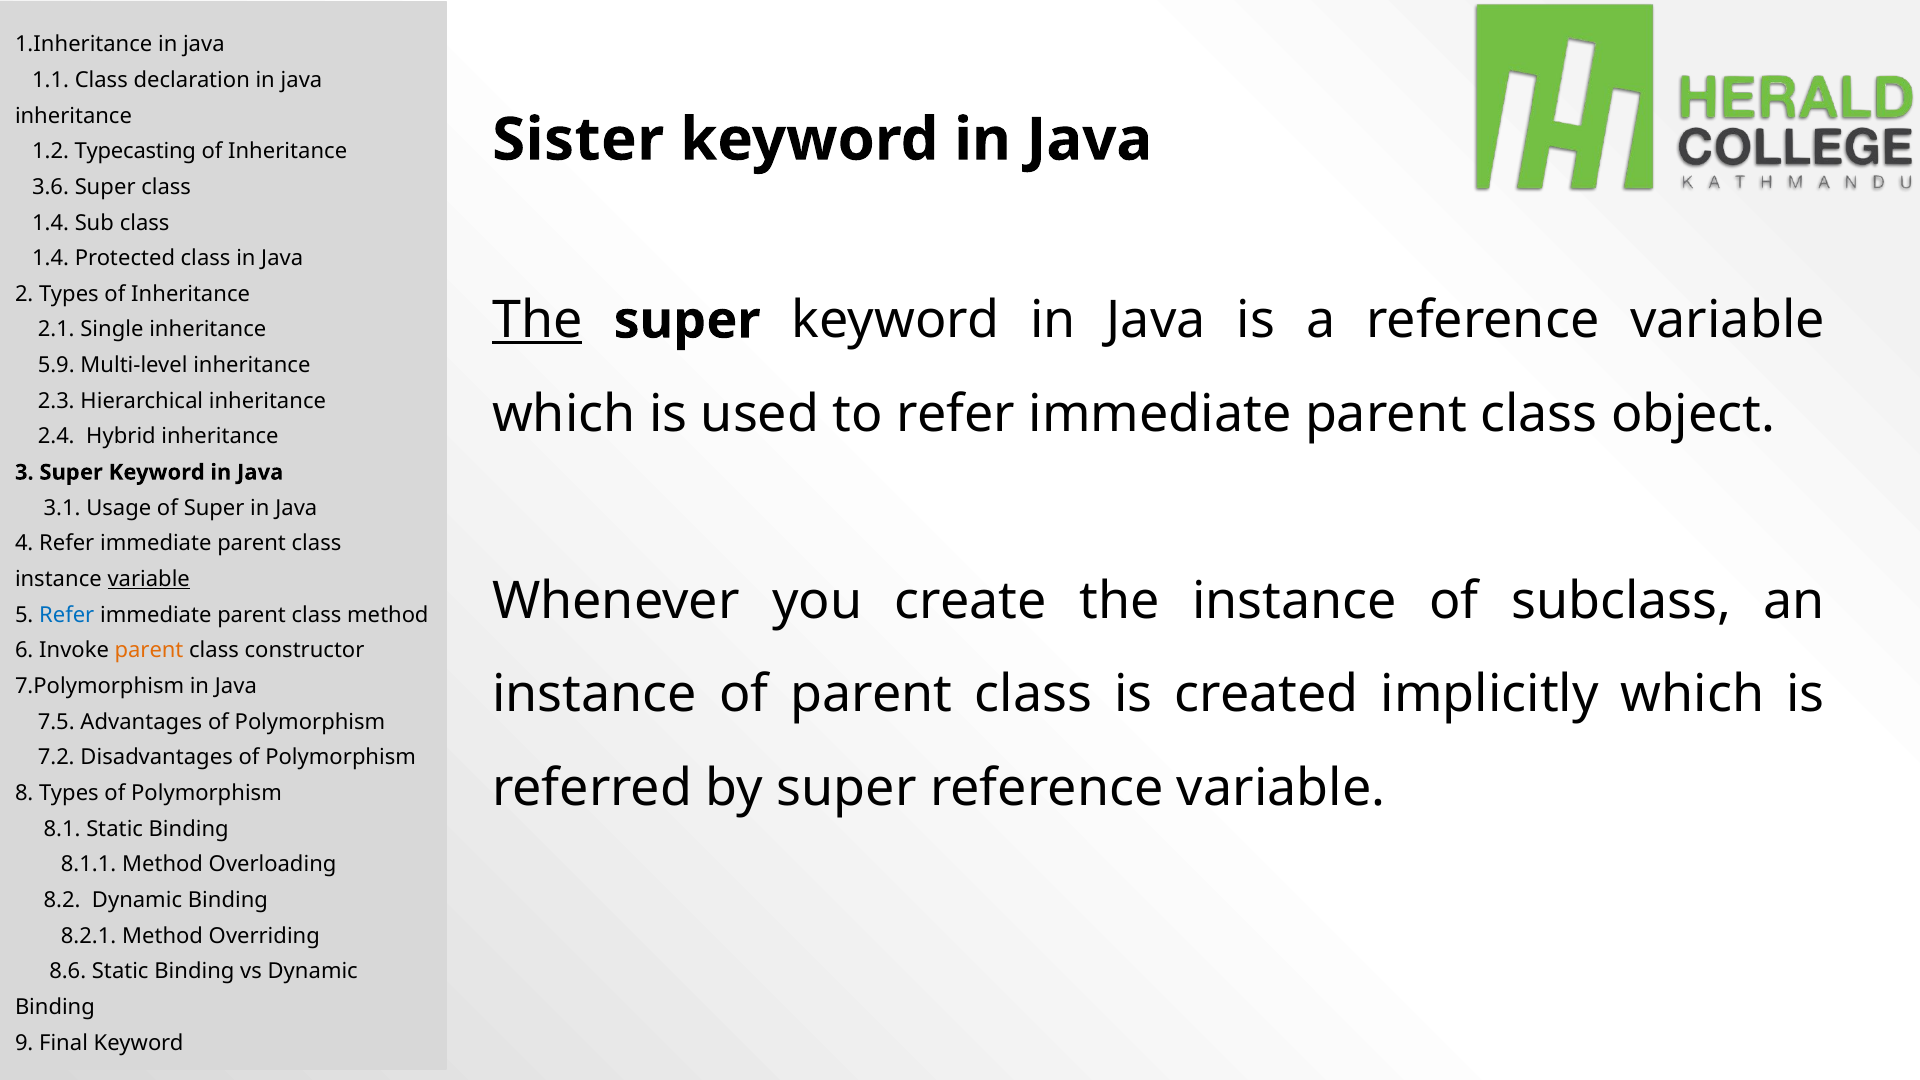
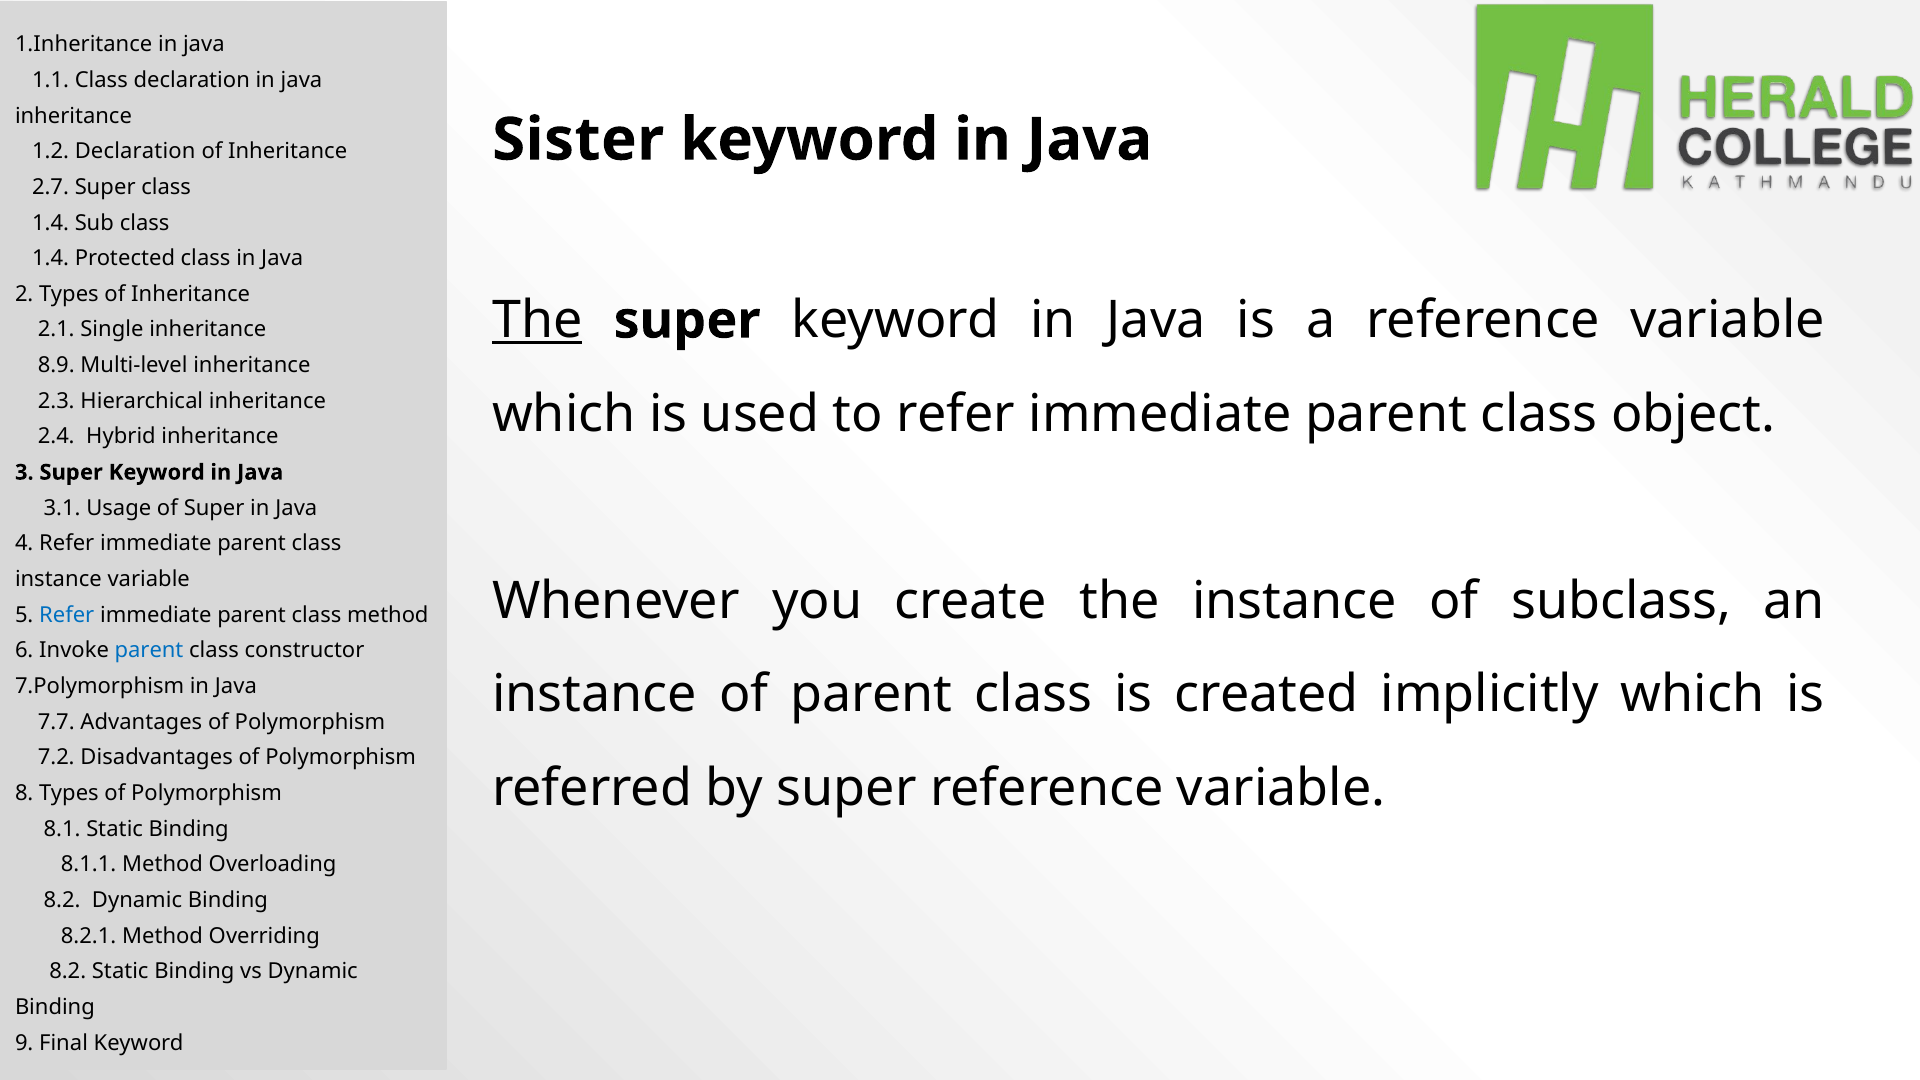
1.2 Typecasting: Typecasting -> Declaration (135, 151)
3.6: 3.6 -> 2.7 (51, 187)
5.9: 5.9 -> 8.9 (56, 365)
variable underline: present -> none (149, 579)
parent colour: orange -> blue (149, 651)
7.5: 7.5 -> 7.7 (56, 722)
8.6: 8.6 -> 8.2 (68, 972)
